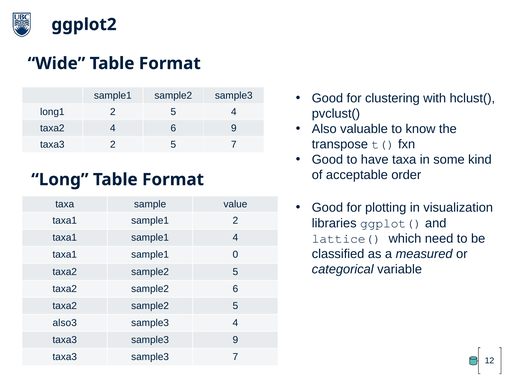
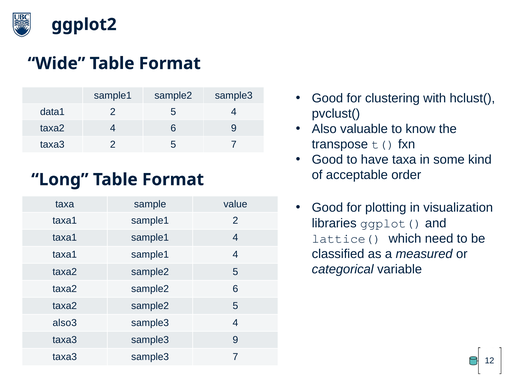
long1: long1 -> data1 (52, 112)
0: 0 -> 4 (235, 255)
